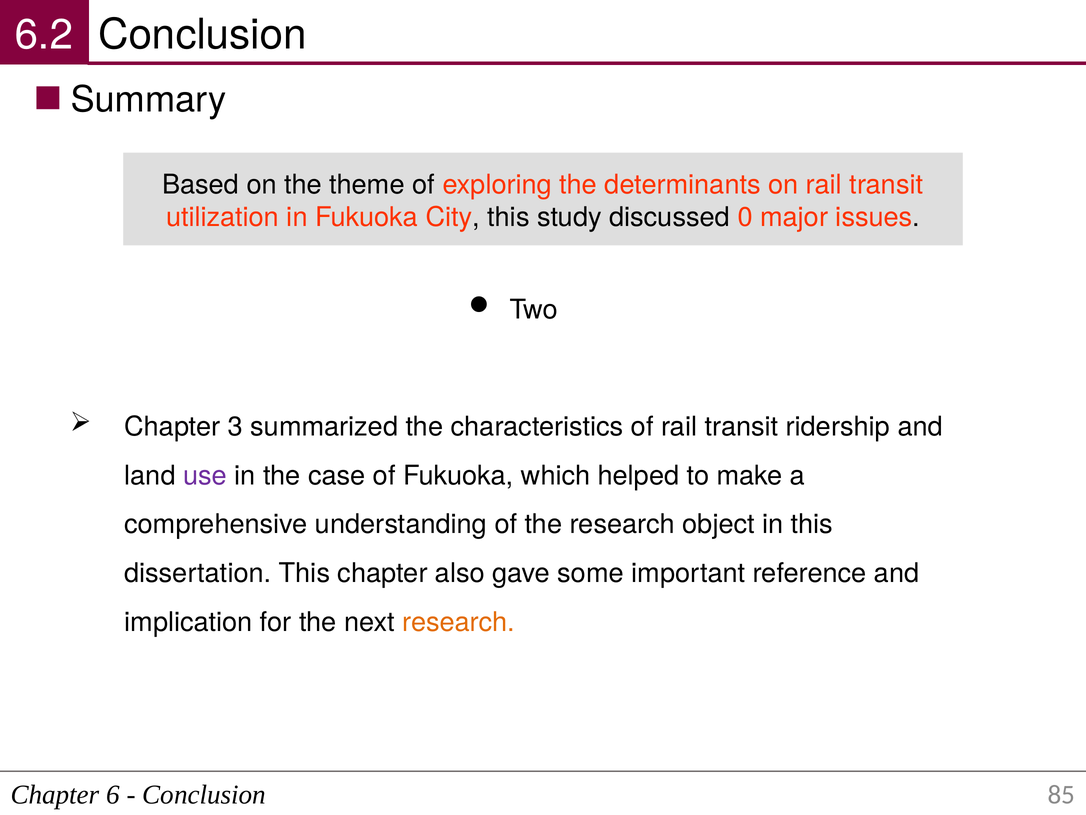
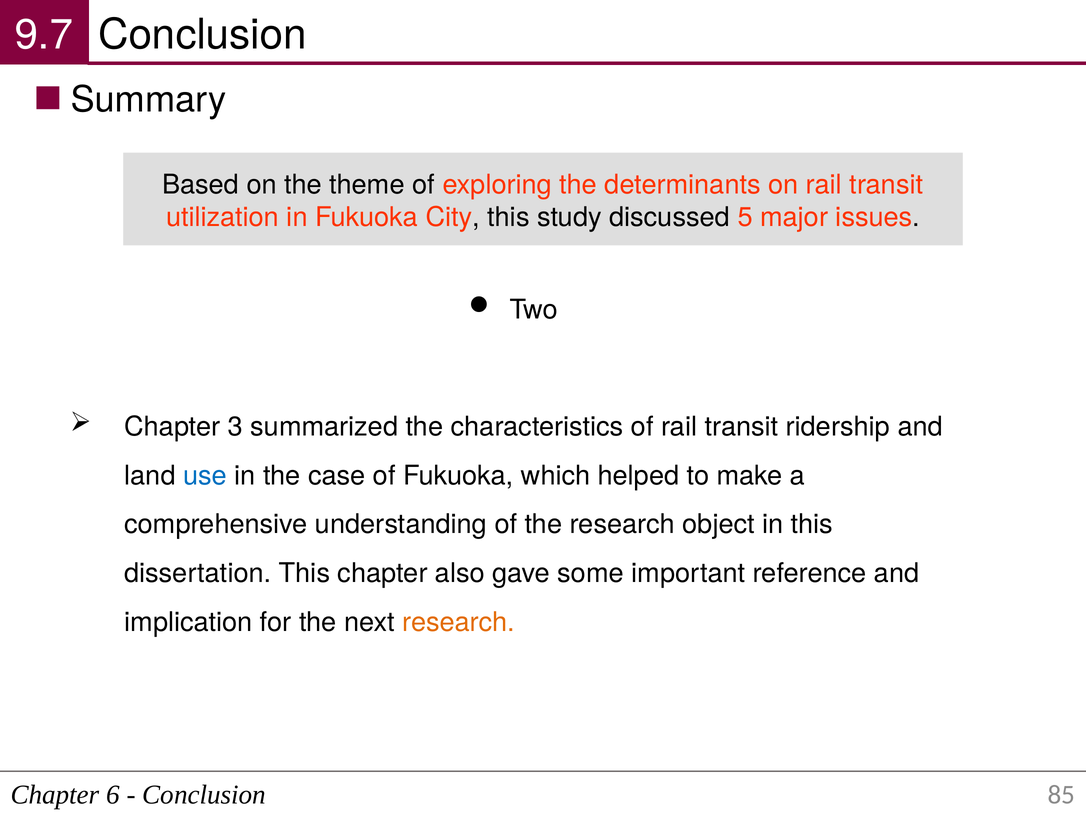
6.2: 6.2 -> 9.7 (44, 35)
0: 0 -> 5 (745, 217)
use colour: purple -> blue (205, 475)
